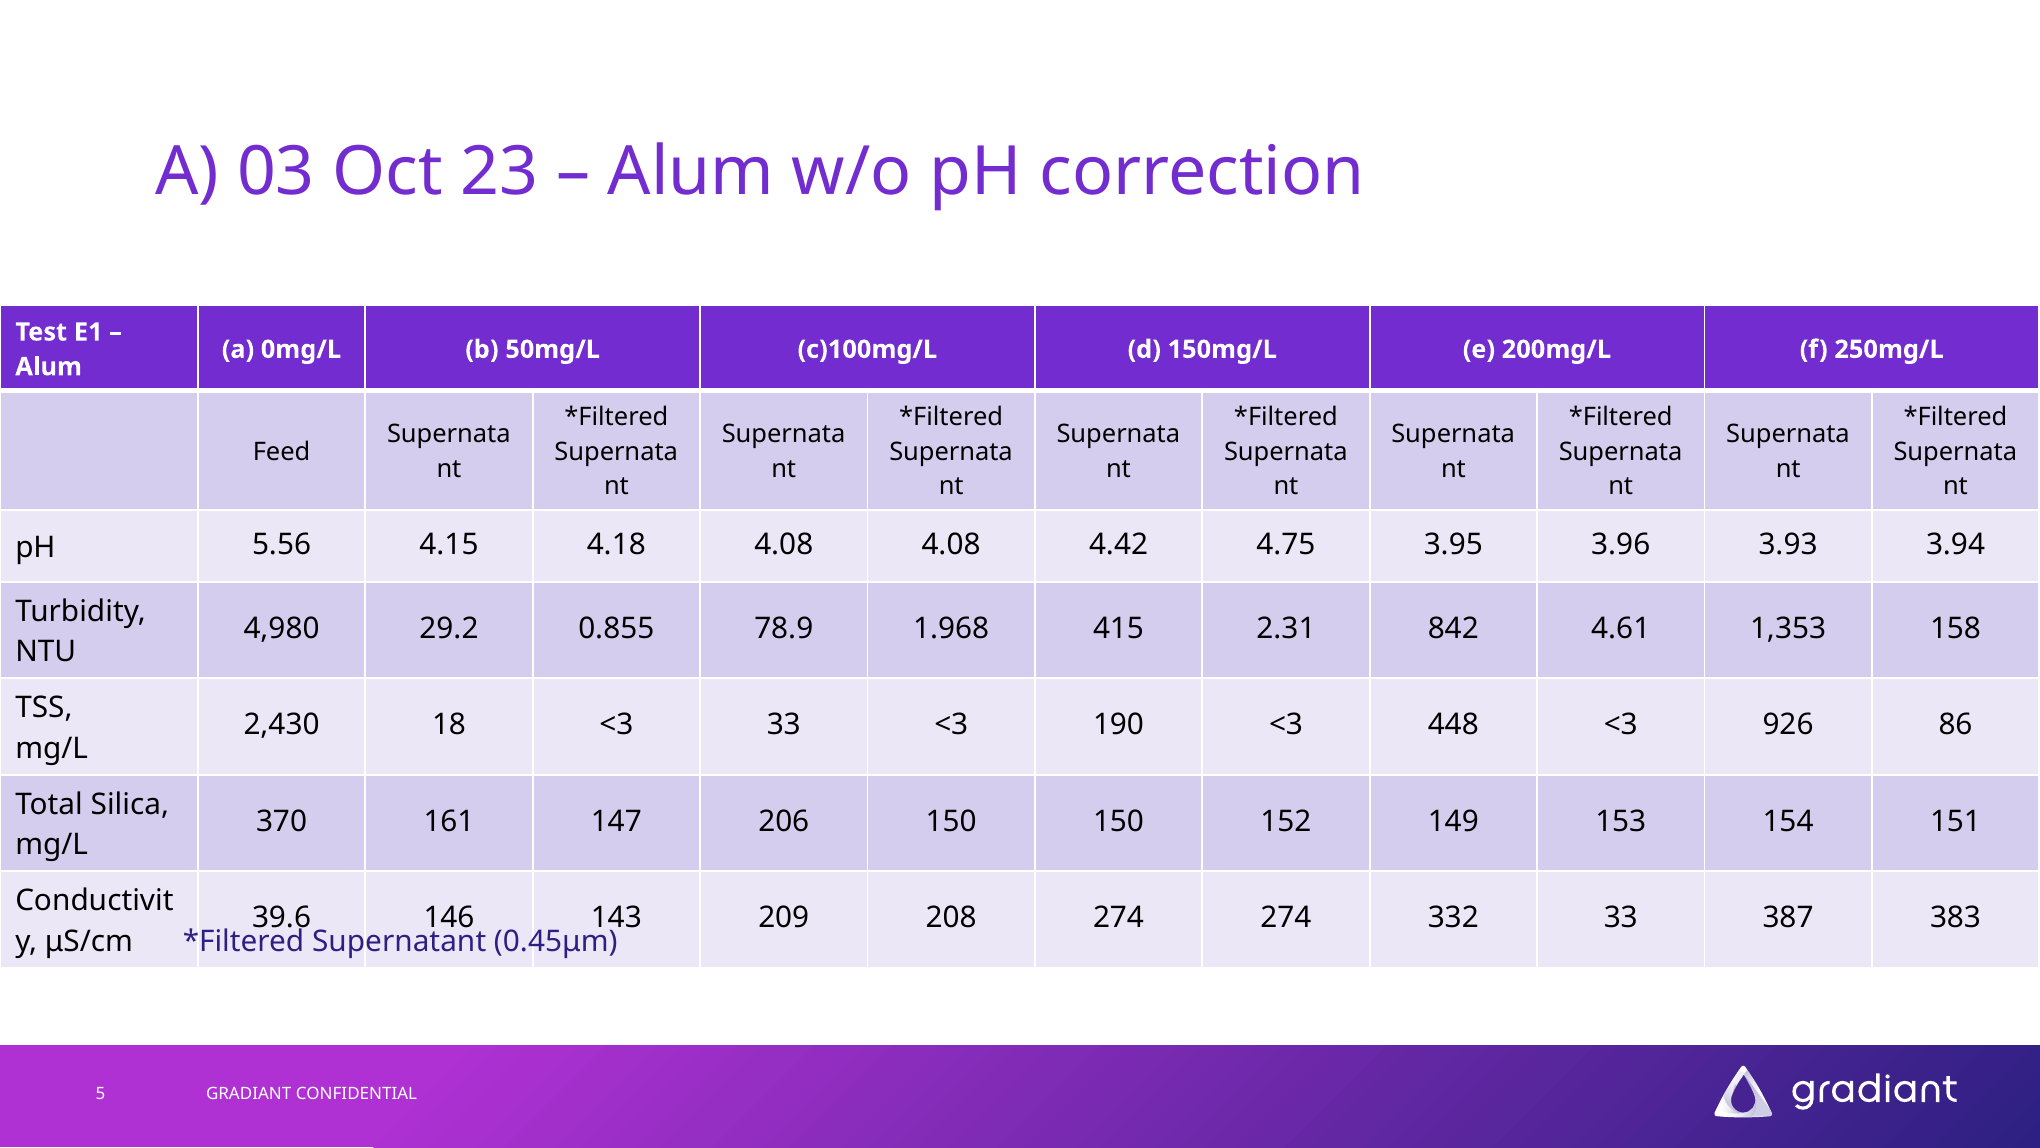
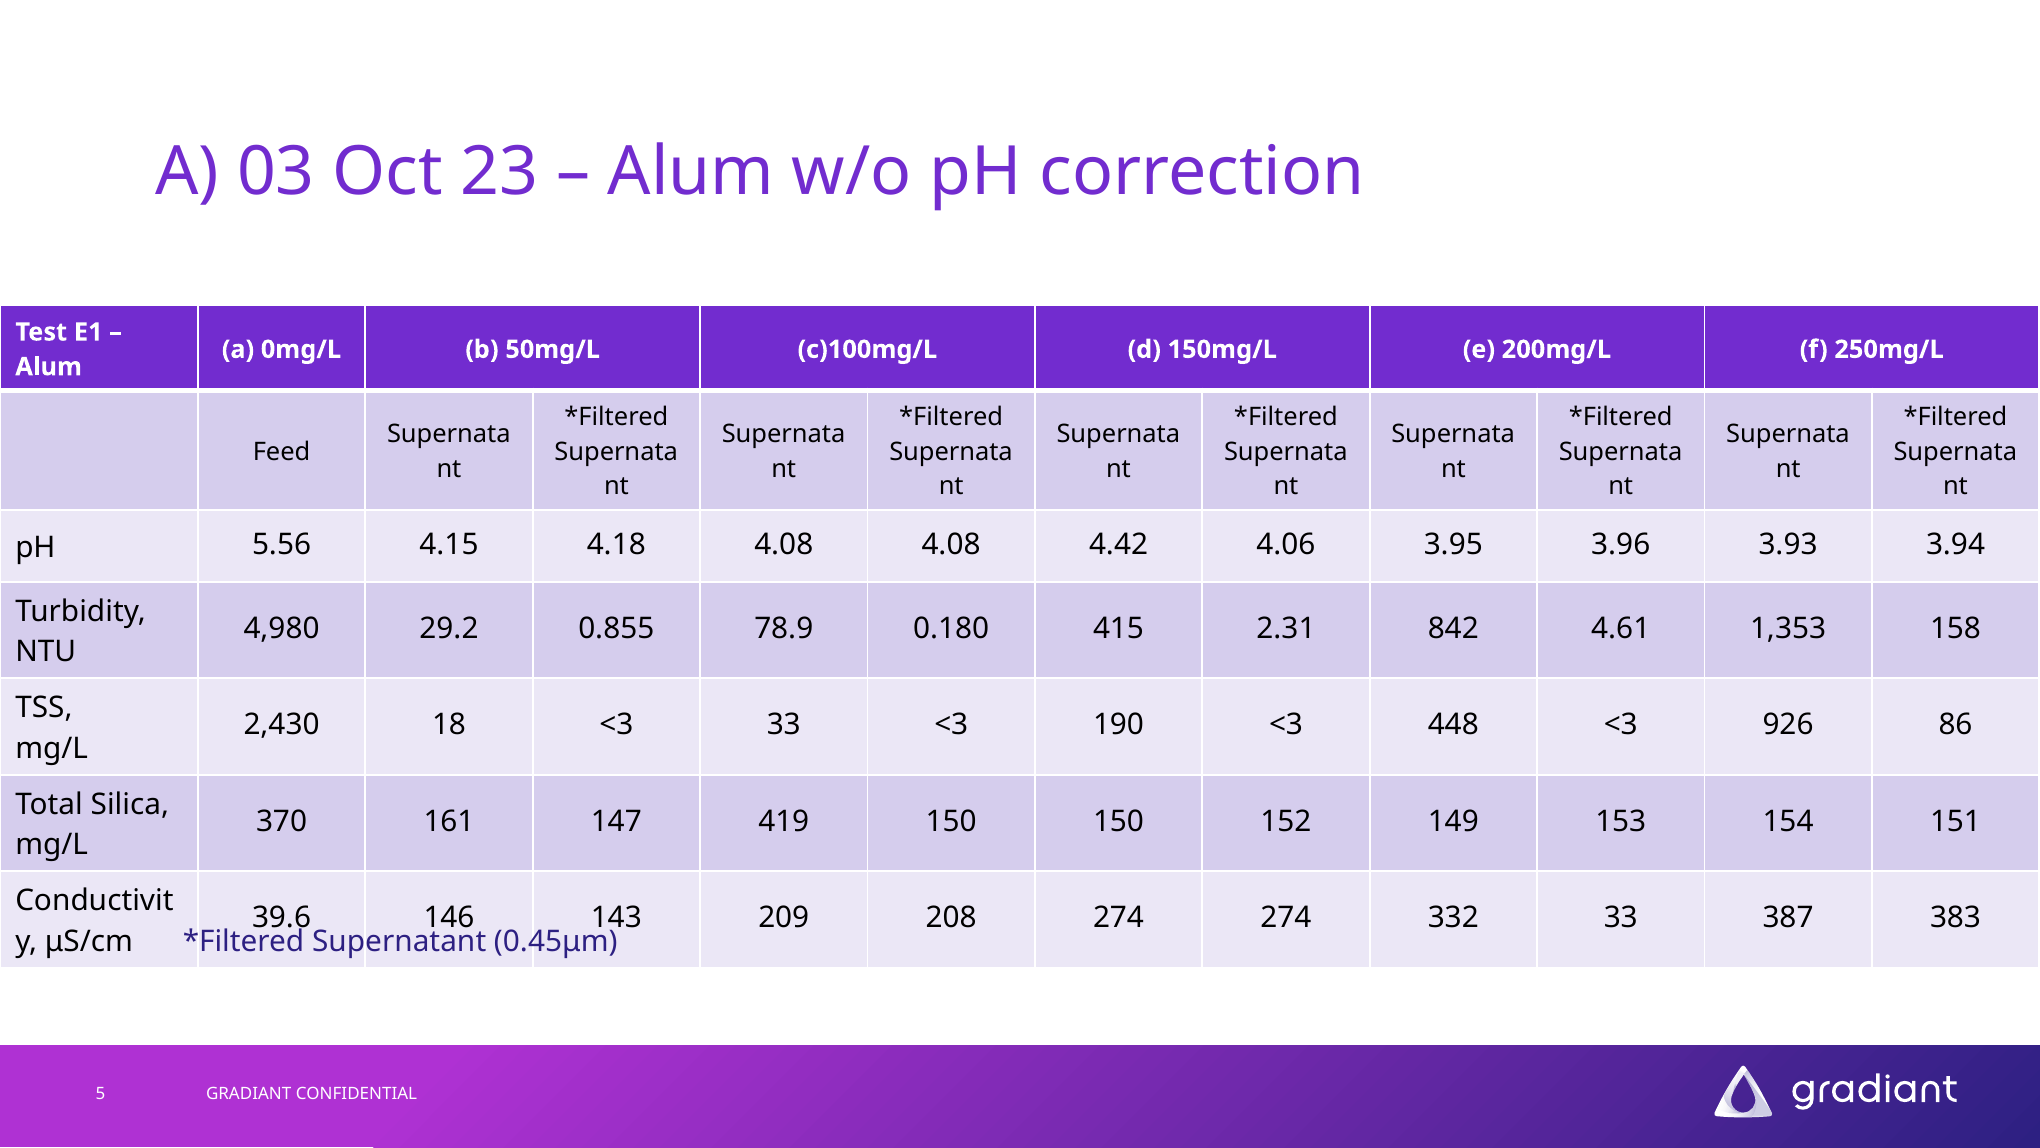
4.75: 4.75 -> 4.06 (1286, 544)
1.968: 1.968 -> 0.180 (951, 628)
206: 206 -> 419 (784, 821)
